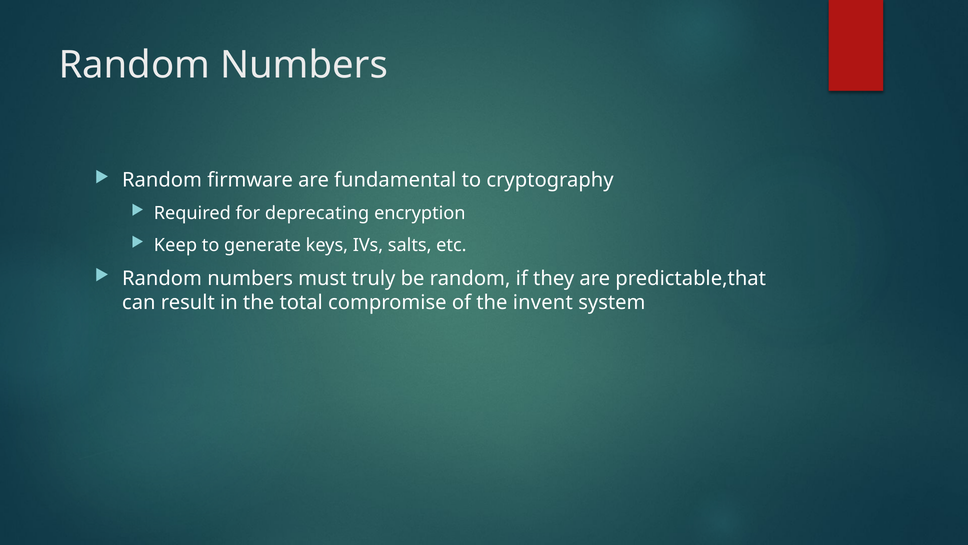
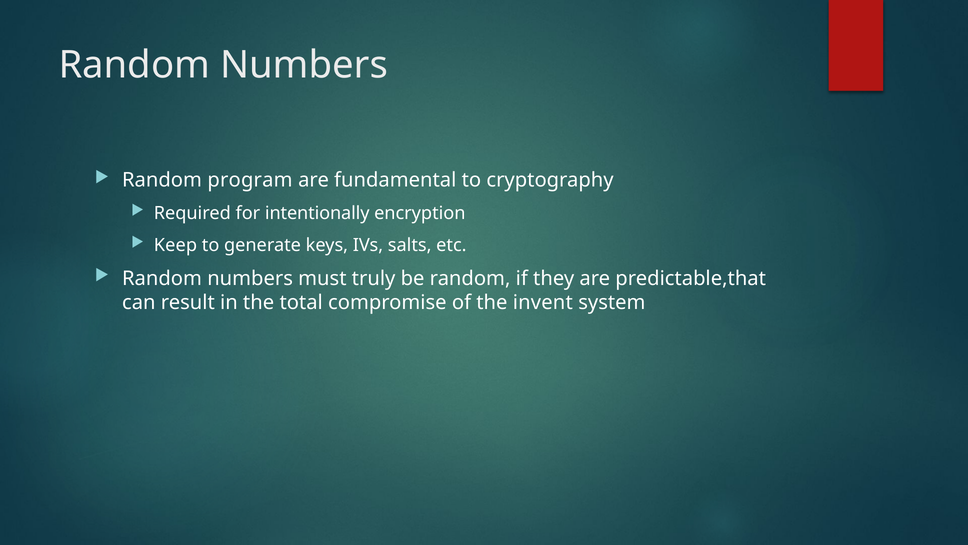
firmware: firmware -> program (250, 180)
deprecating: deprecating -> intentionally (317, 213)
